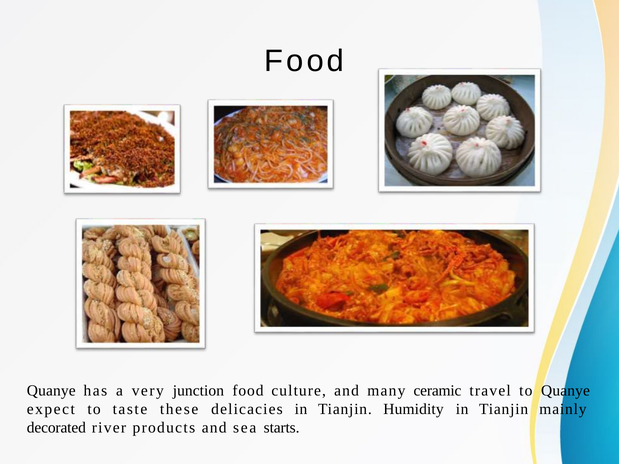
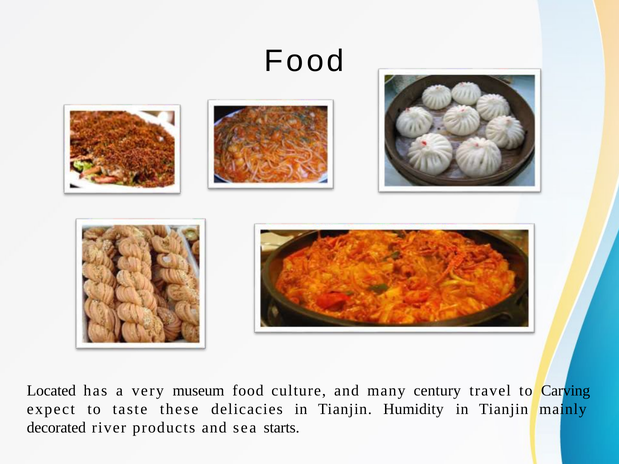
Quanye: Quanye -> Located (51, 391)
junction: junction -> museum (199, 391)
ceramic: ceramic -> century (437, 391)
to Quanye: Quanye -> Carving (566, 391)
